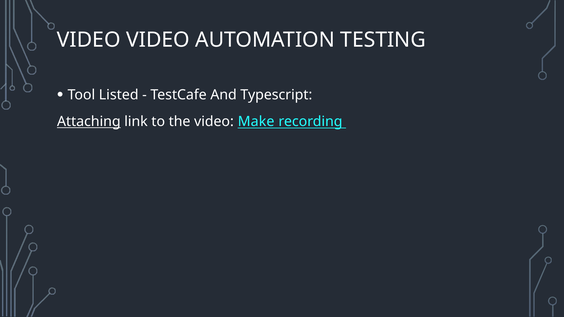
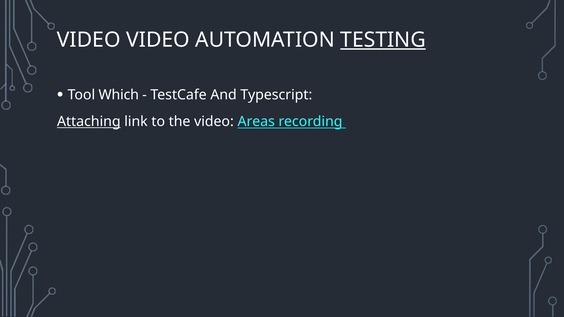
TESTING underline: none -> present (383, 40)
Listed: Listed -> Which (119, 95)
Make: Make -> Areas (256, 122)
